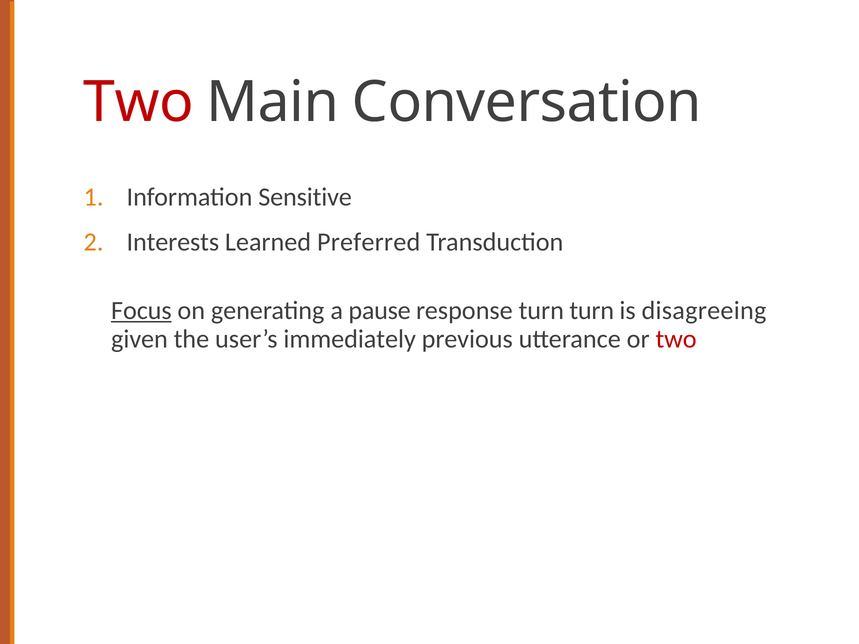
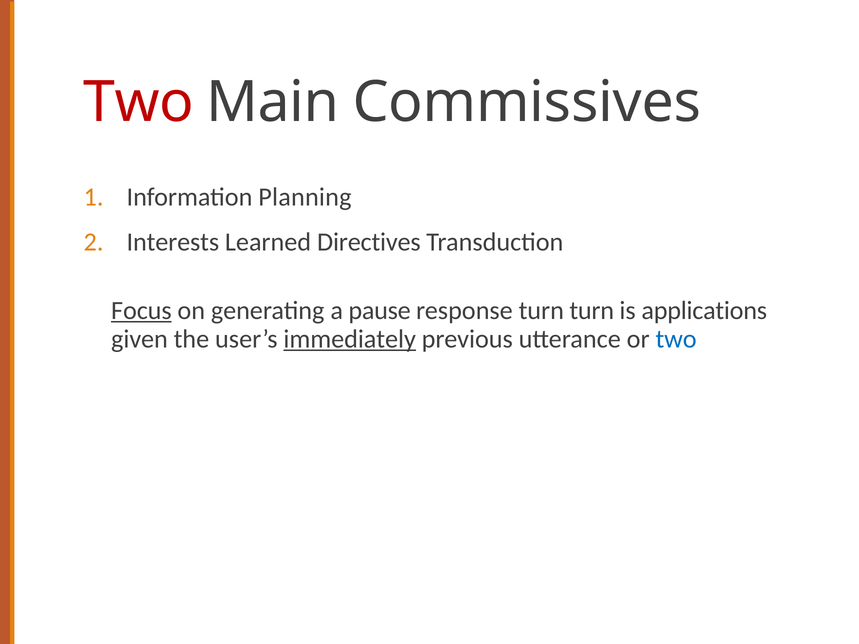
Conversation: Conversation -> Commissives (527, 103)
Sensitive: Sensitive -> Planning (305, 197)
Preferred: Preferred -> Directives (369, 242)
disagreeing: disagreeing -> applications (704, 311)
immediately underline: none -> present (350, 339)
two colour: red -> blue (676, 339)
